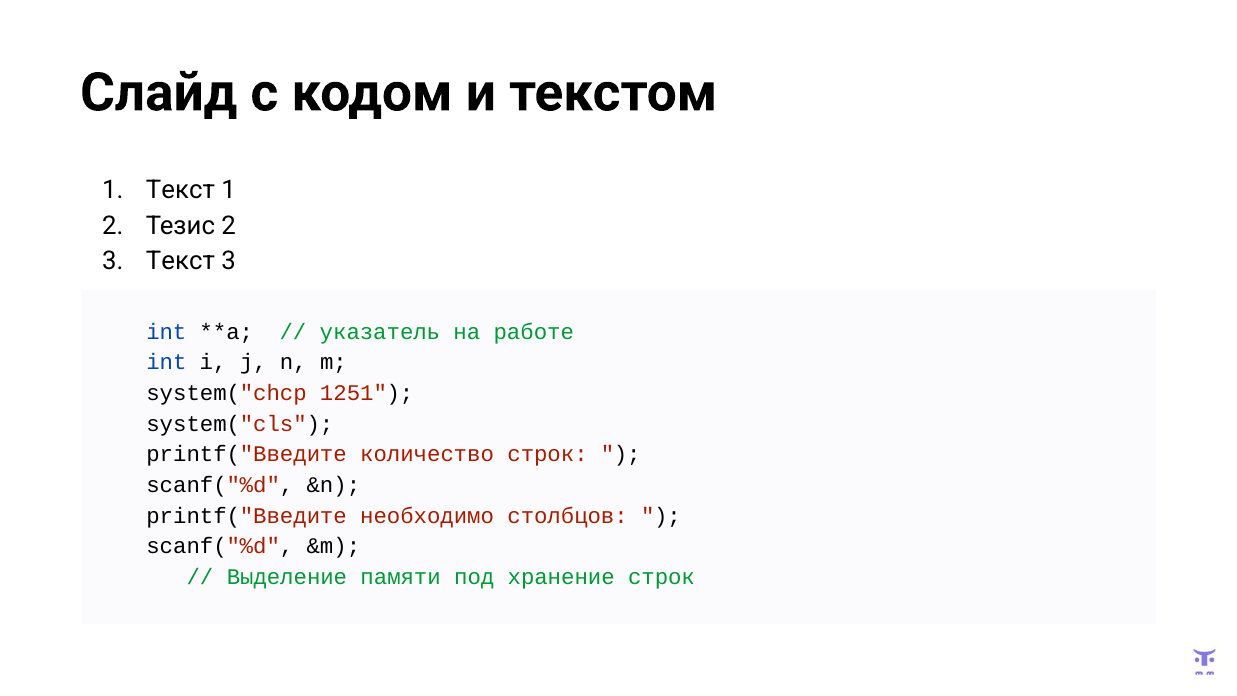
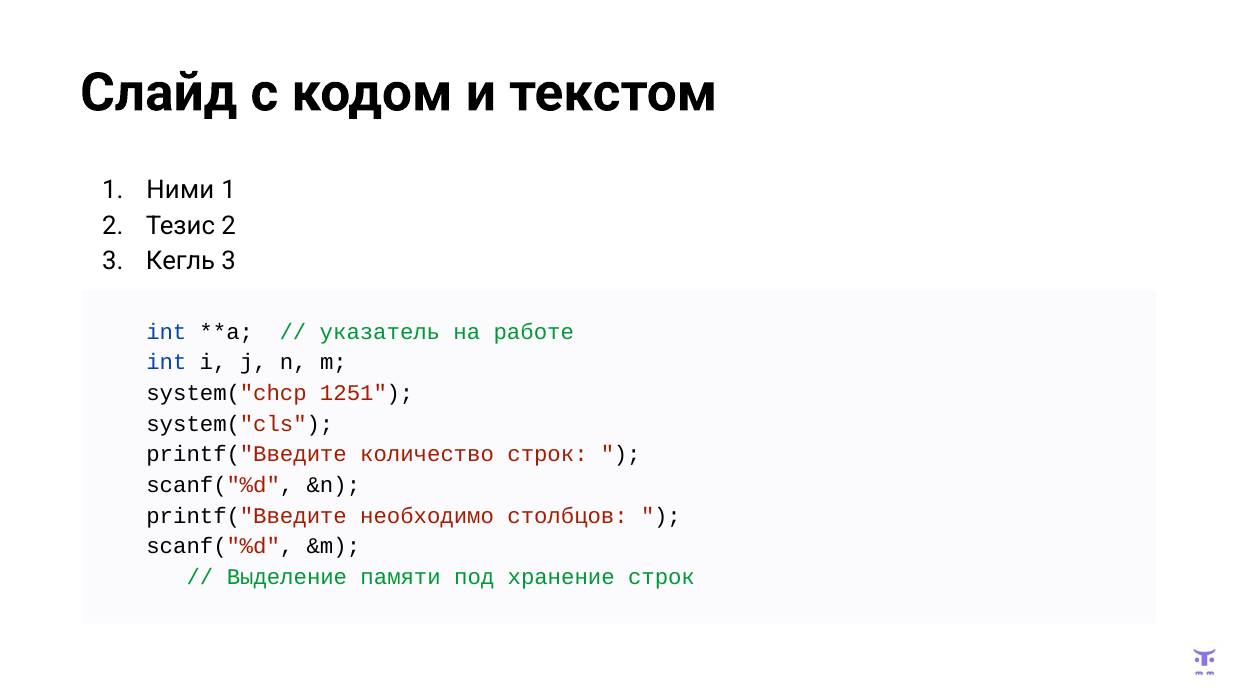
1 Текст: Текст -> Ними (180, 190)
3 Текст: Текст -> Кегль (181, 261)
